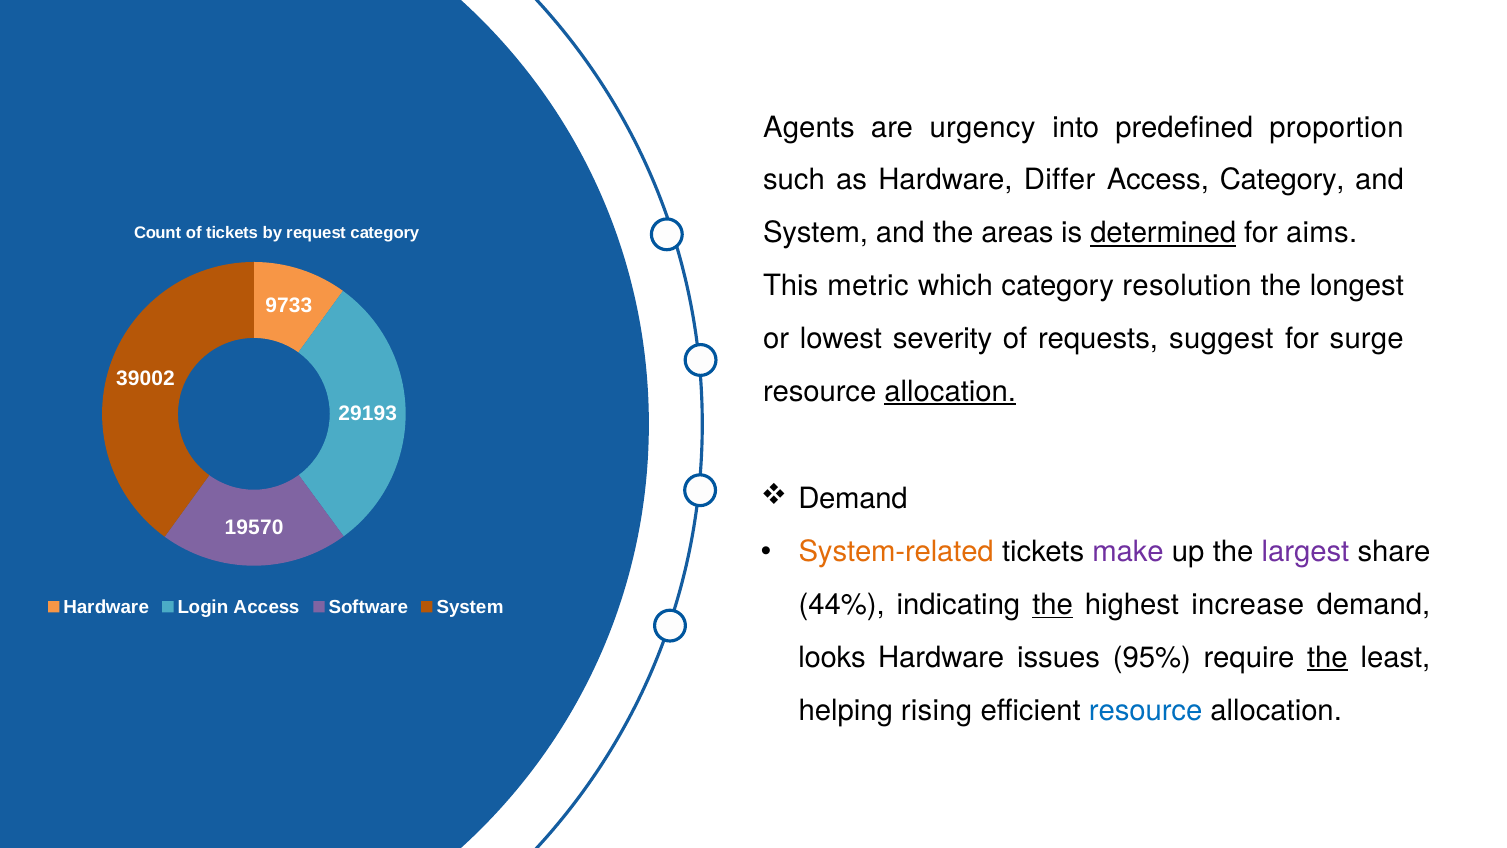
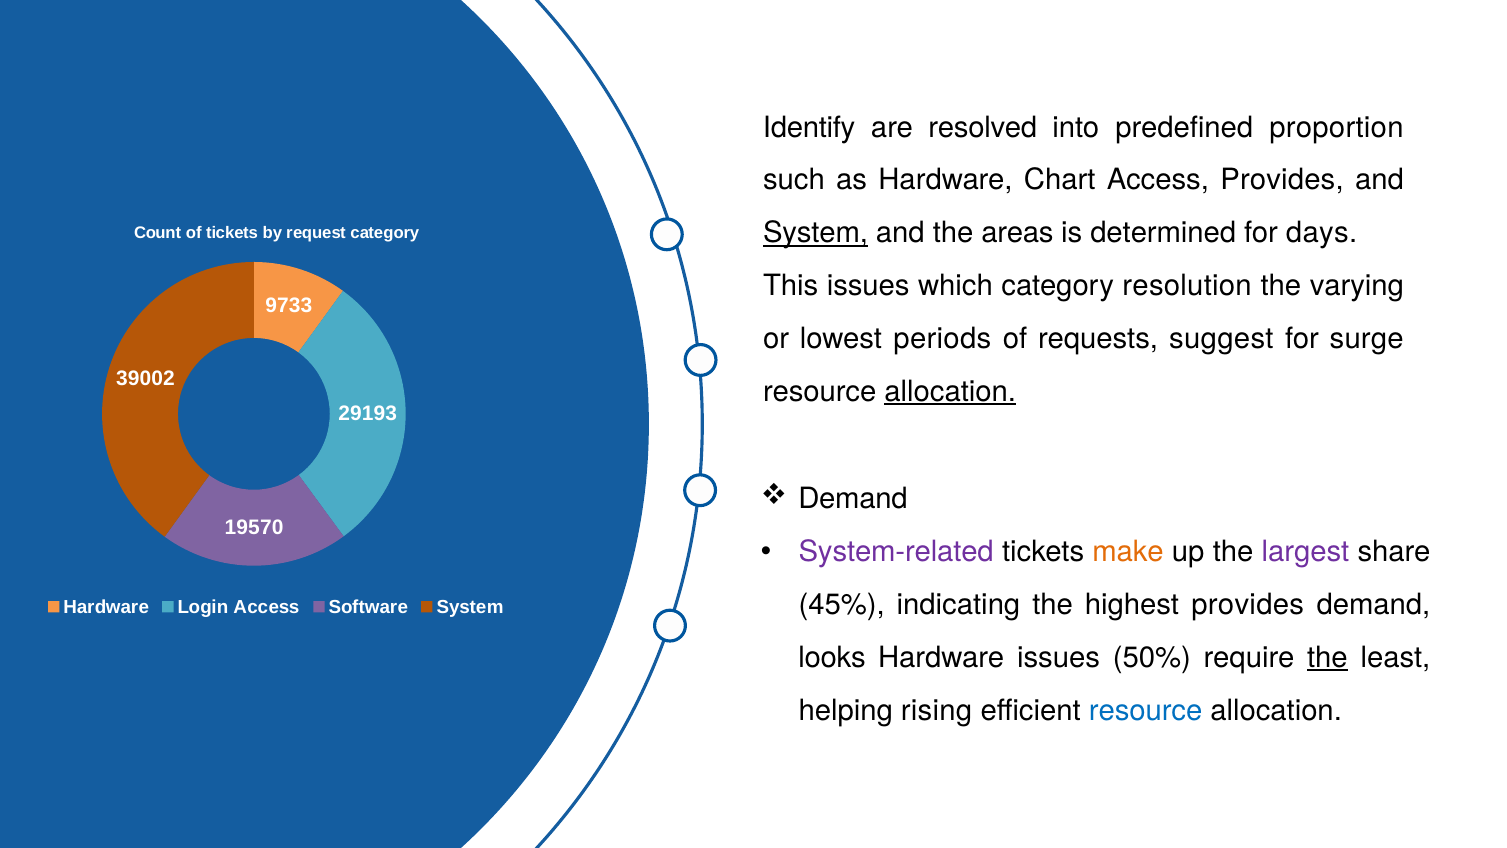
Agents: Agents -> Identify (809, 127)
urgency: urgency -> resolved (983, 127)
Differ: Differ -> Chart (1060, 180)
Access Category: Category -> Provides (1282, 180)
System underline: none -> present (816, 233)
determined underline: present -> none (1163, 233)
aims: aims -> days (1322, 233)
This metric: metric -> issues (868, 286)
longest: longest -> varying (1357, 286)
severity: severity -> periods (942, 338)
System-related colour: orange -> purple (896, 552)
make colour: purple -> orange (1128, 552)
44%: 44% -> 45% (842, 605)
the underline: present -> none (1053, 605)
highest increase: increase -> provides (1248, 605)
95%: 95% -> 50% (1152, 657)
